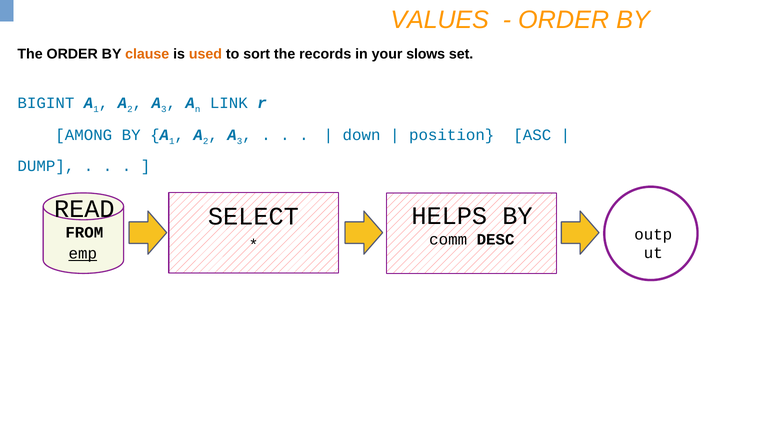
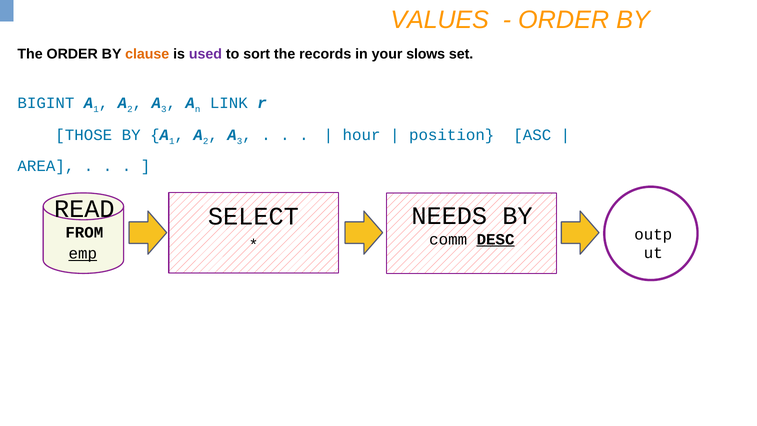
used colour: orange -> purple (205, 54)
AMONG: AMONG -> THOSE (84, 135)
down: down -> hour (362, 135)
DUMP: DUMP -> AREA (46, 166)
HELPS: HELPS -> NEEDS (449, 216)
DESC underline: none -> present (496, 239)
